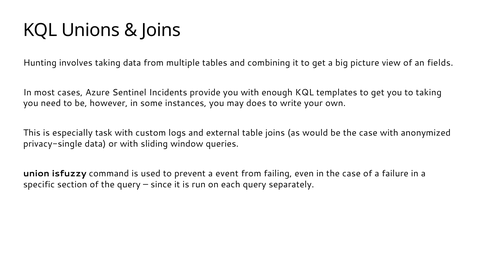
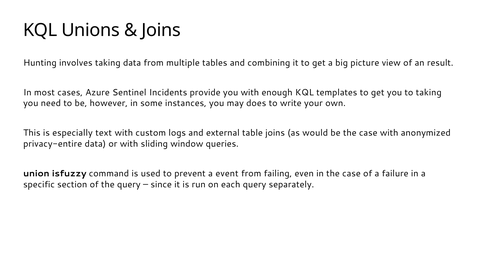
fields: fields -> result (440, 63)
task: task -> text (104, 133)
privacy-single: privacy-single -> privacy-entire (53, 144)
